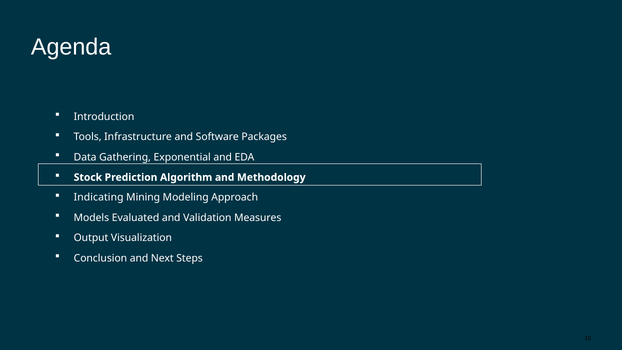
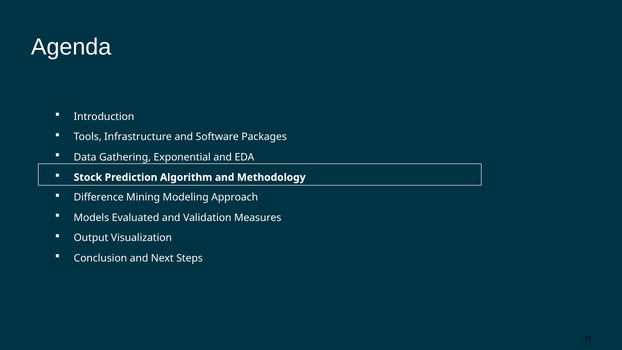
Indicating: Indicating -> Difference (99, 197)
